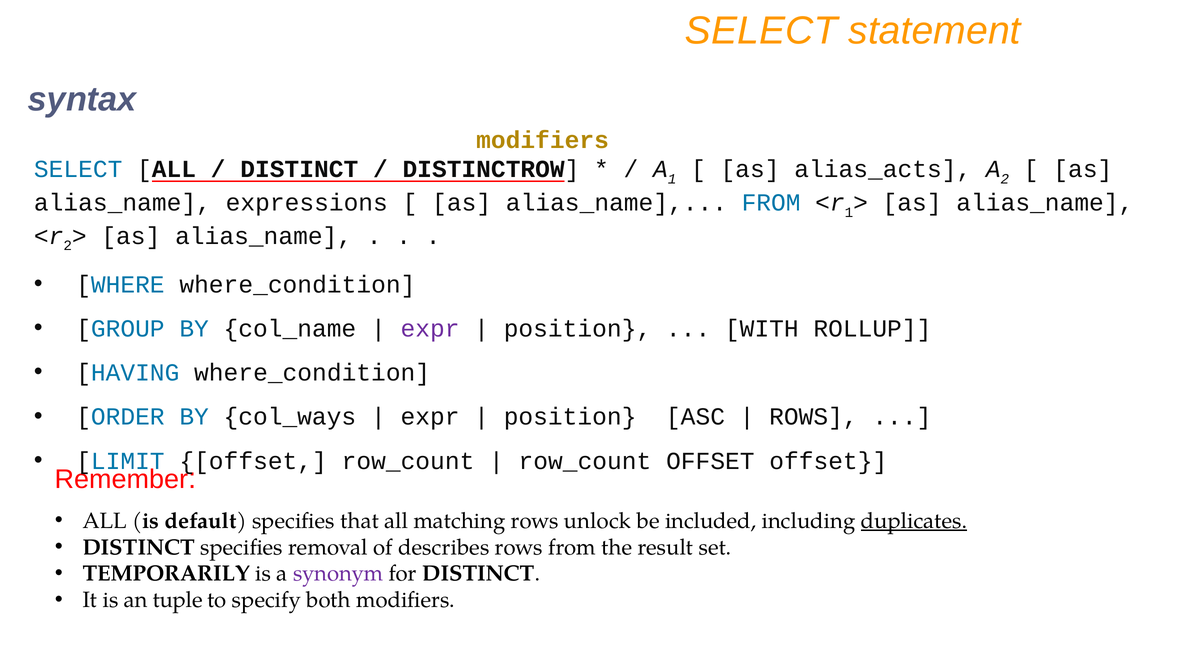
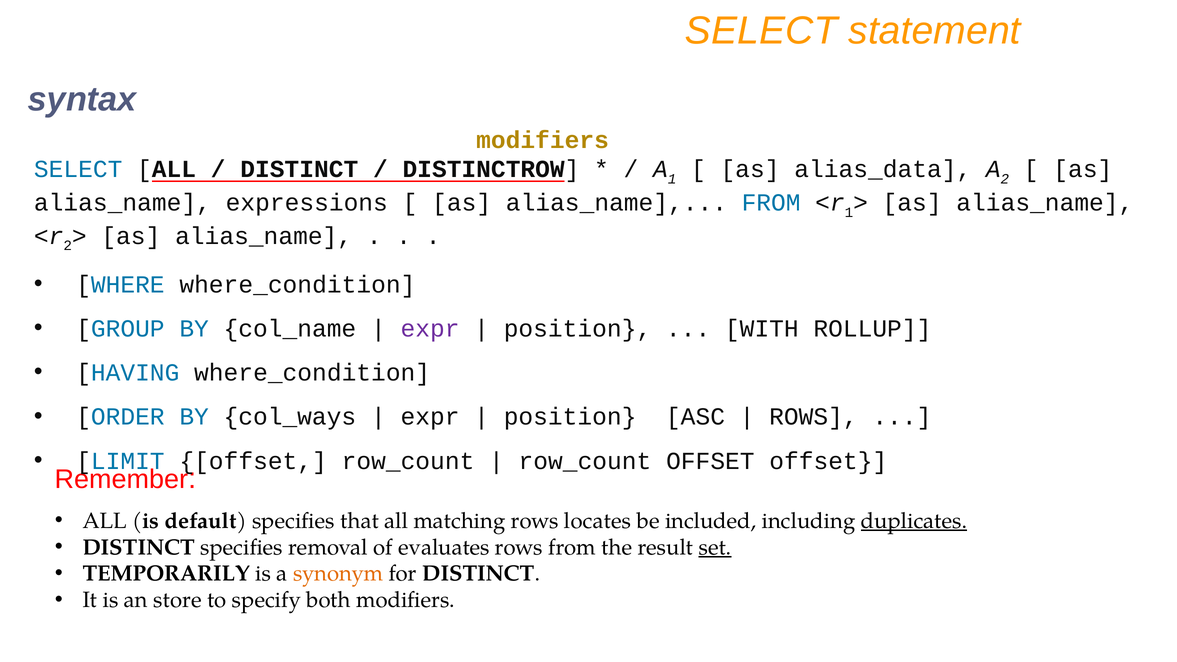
alias_acts: alias_acts -> alias_data (883, 169)
unlock: unlock -> locates (598, 521)
describes: describes -> evaluates (444, 547)
set underline: none -> present (715, 547)
synonym colour: purple -> orange (338, 574)
tuple: tuple -> store (177, 600)
